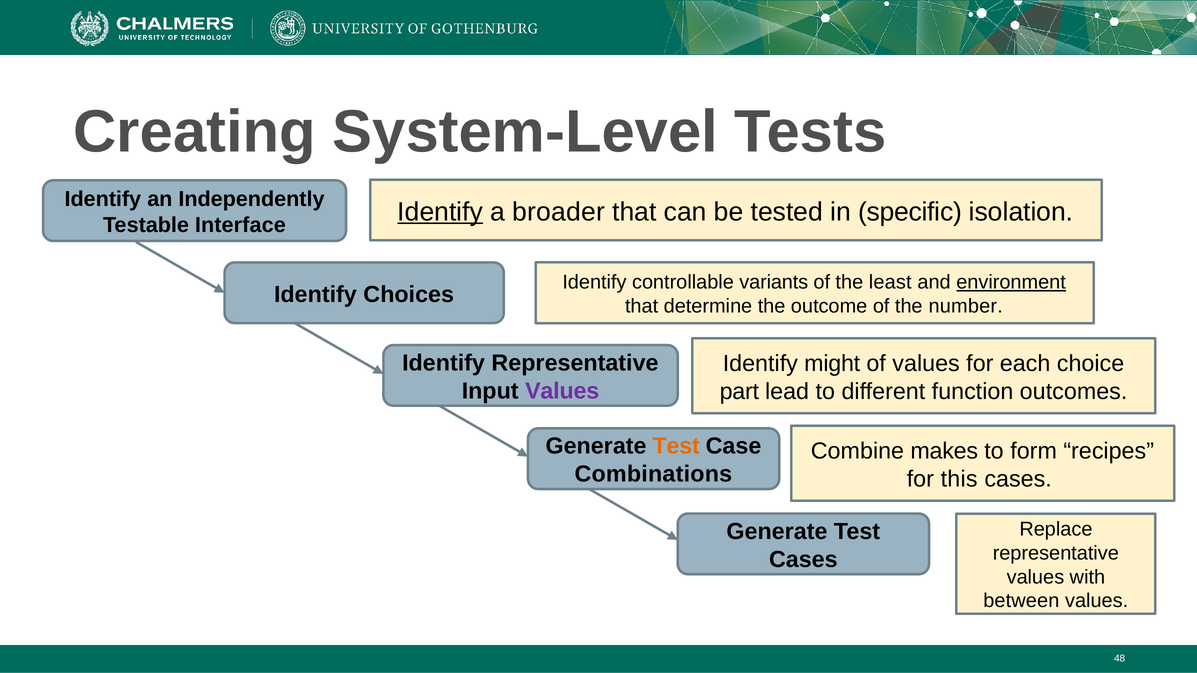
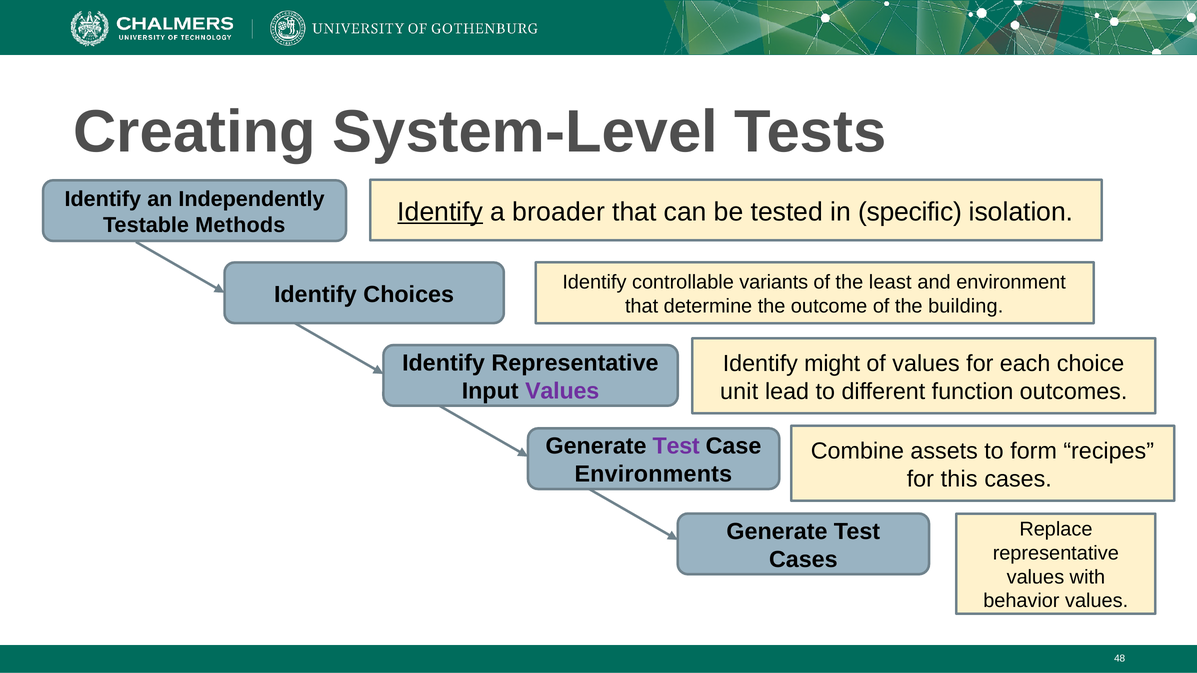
Interface: Interface -> Methods (240, 225)
environment underline: present -> none (1011, 282)
number: number -> building (966, 306)
part: part -> unit (739, 392)
Test colour: orange -> purple (676, 447)
makes: makes -> assets (944, 451)
Combinations: Combinations -> Environments (653, 474)
between: between -> behavior (1021, 601)
